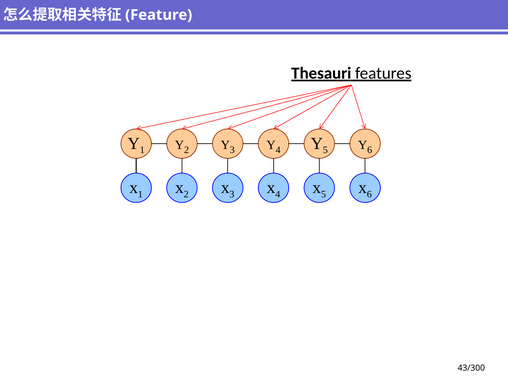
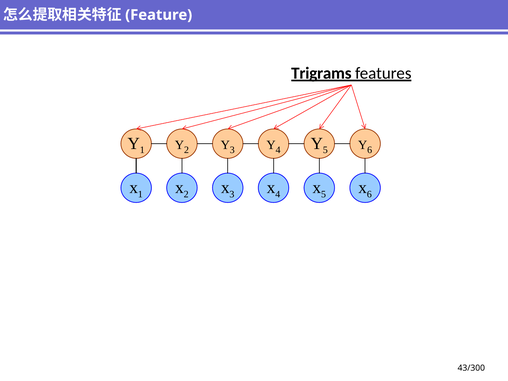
Thesauri: Thesauri -> Trigrams (321, 73)
